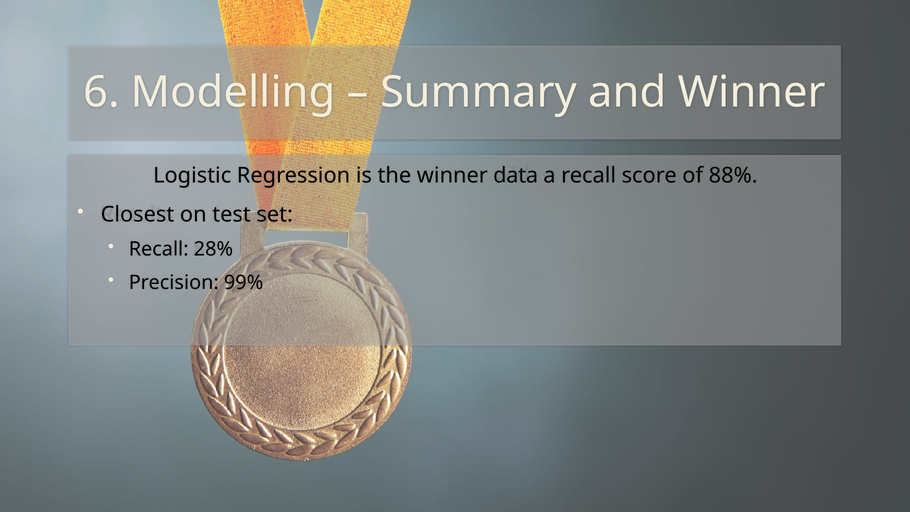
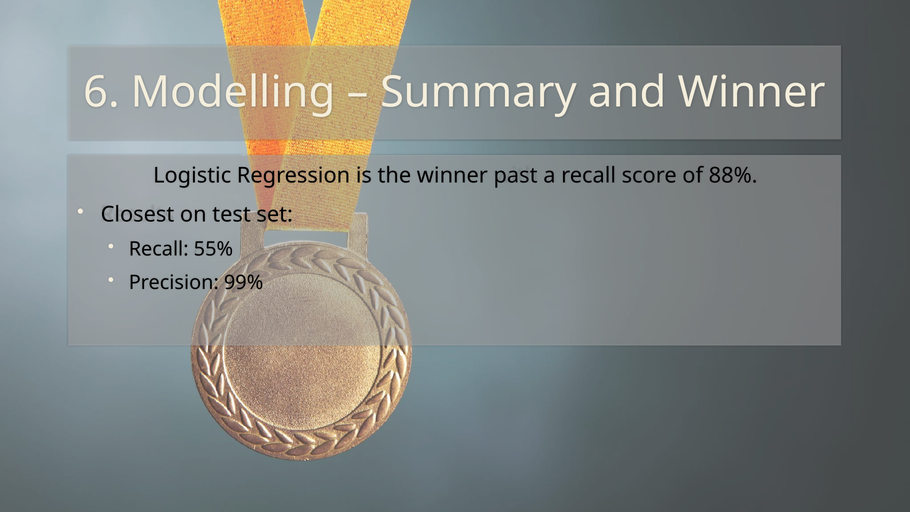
data: data -> past (516, 176)
28%: 28% -> 55% (213, 249)
